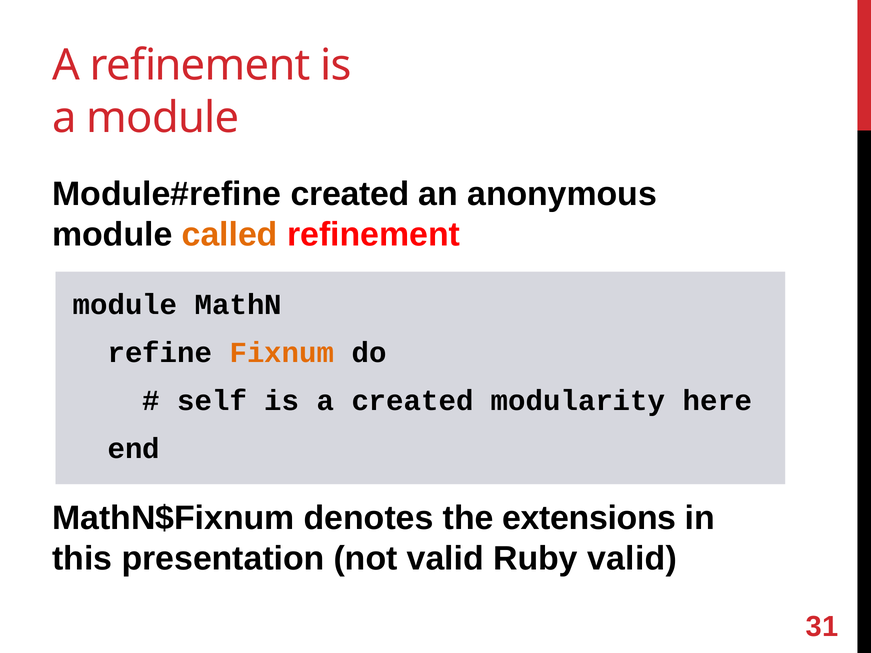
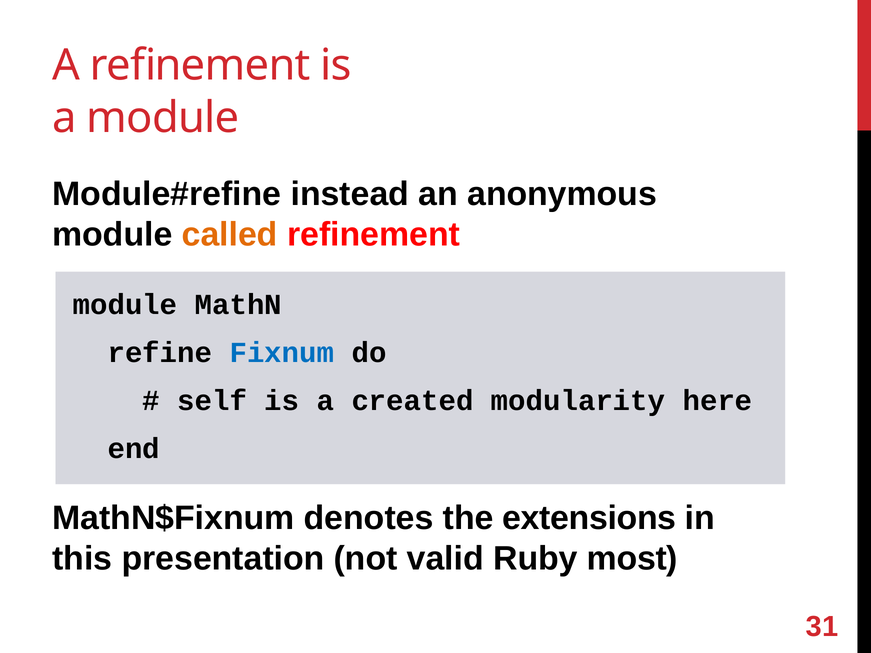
created: created -> instead (350, 194)
Fixnum colour: orange -> blue (282, 353)
Ruby valid: valid -> most (632, 559)
